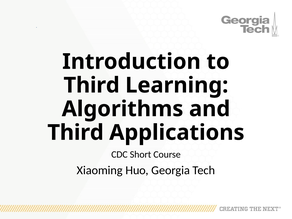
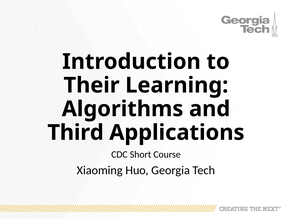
Third: Third -> Their (92, 85)
